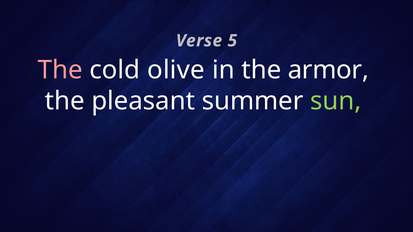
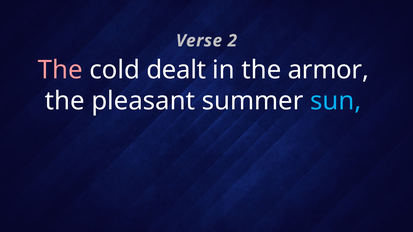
5: 5 -> 2 (232, 41)
olive: olive -> dealt (176, 70)
sun colour: light green -> light blue (336, 101)
